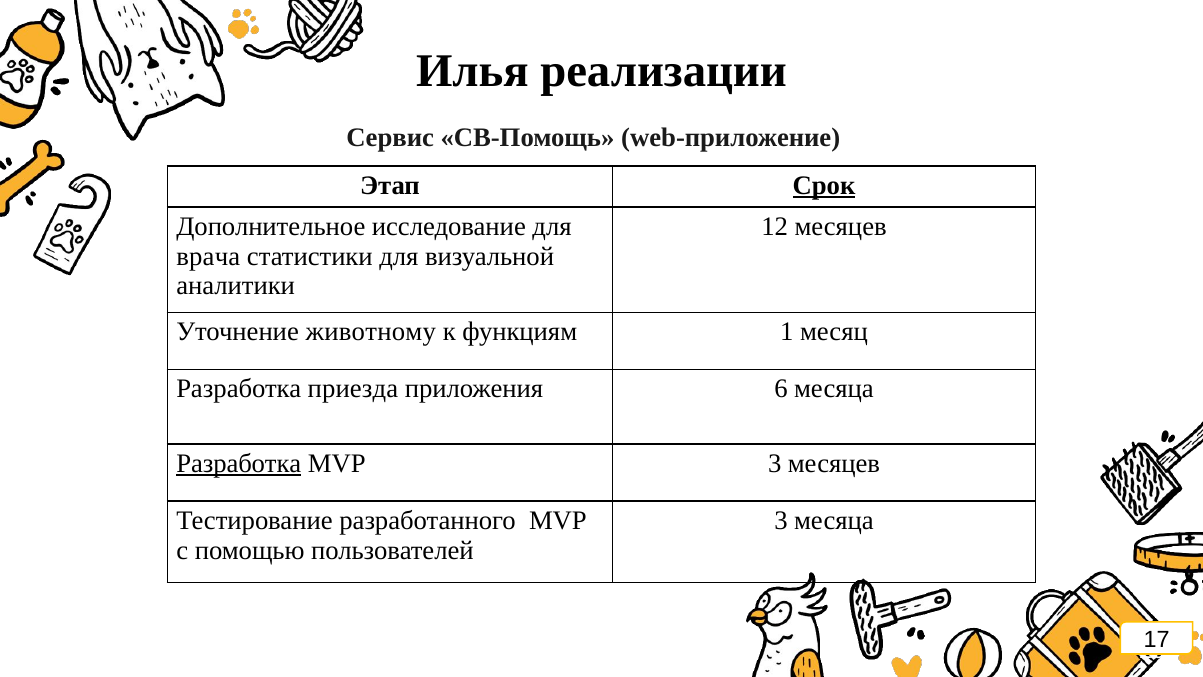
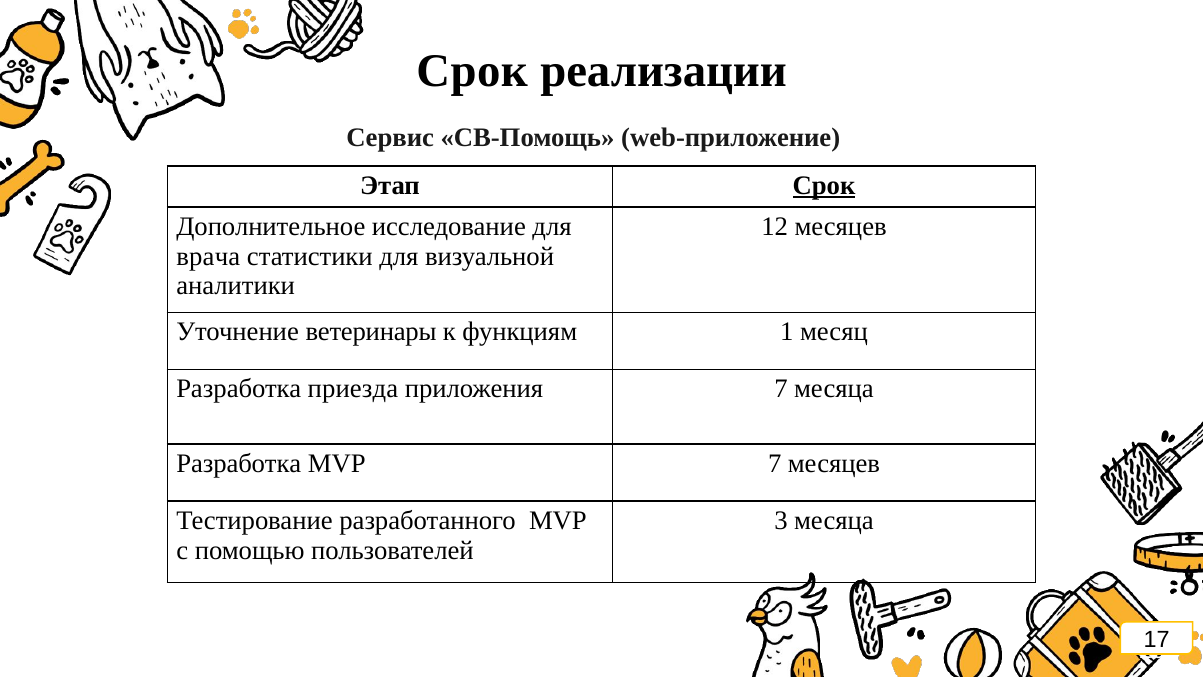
Илья: Илья -> Срок (472, 71)
животному: животному -> ветеринары (371, 332)
приложения 6: 6 -> 7 (781, 389)
Разработка underline: present -> none (239, 464)
MVP 3: 3 -> 7 (775, 464)
